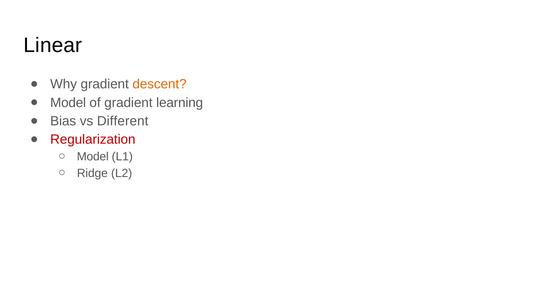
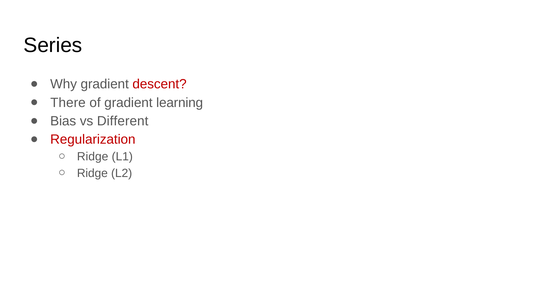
Linear: Linear -> Series (53, 45)
descent colour: orange -> red (160, 84)
Model: Model -> There (68, 102)
Model: Model -> Ridge (93, 156)
